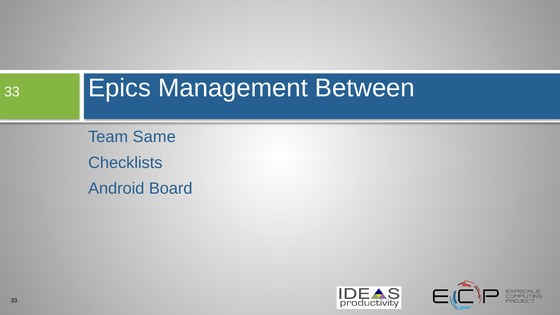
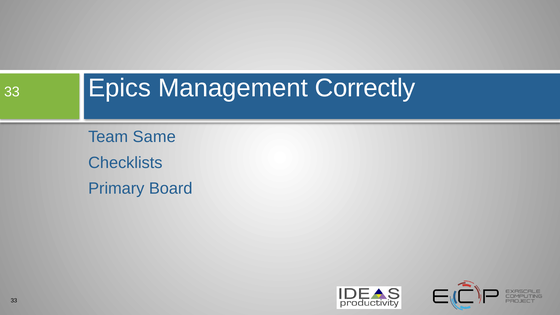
Between: Between -> Correctly (365, 88)
Android: Android -> Primary (116, 189)
